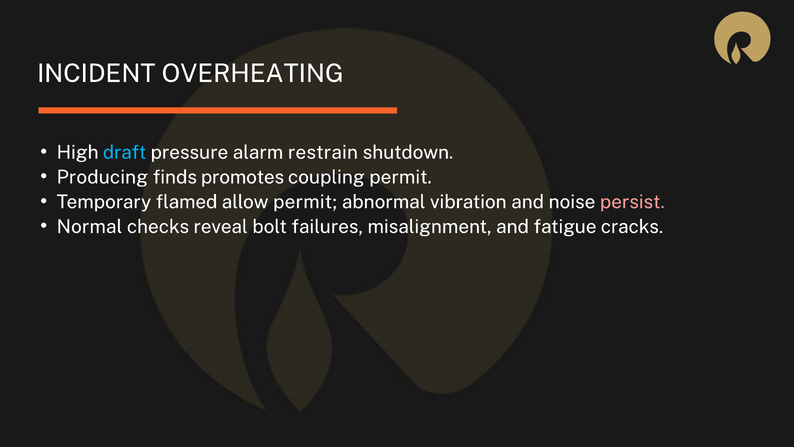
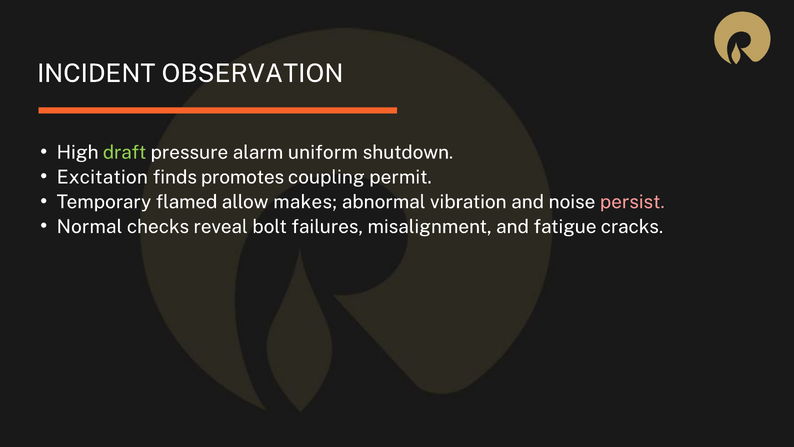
OVERHEATING: OVERHEATING -> OBSERVATION (253, 73)
draft colour: light blue -> light green (125, 152)
restrain: restrain -> uniform (323, 152)
Producing: Producing -> Excitation (102, 177)
allow permit: permit -> makes (305, 202)
